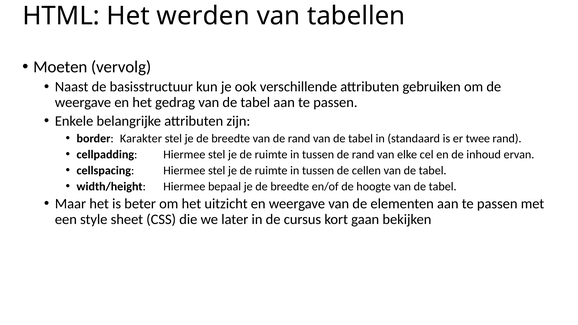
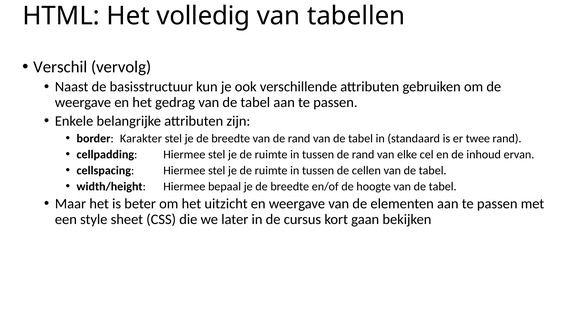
werden: werden -> volledig (203, 16)
Moeten: Moeten -> Verschil (60, 67)
